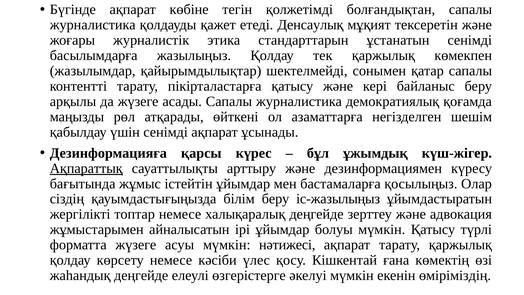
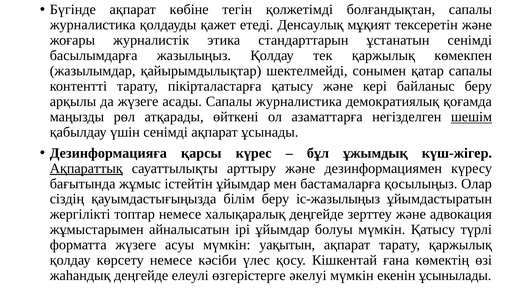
шешім underline: none -> present (472, 117)
нәтижесі: нәтижесі -> уақытын (287, 245)
өміріміздің: өміріміздің -> ұсынылады (455, 275)
